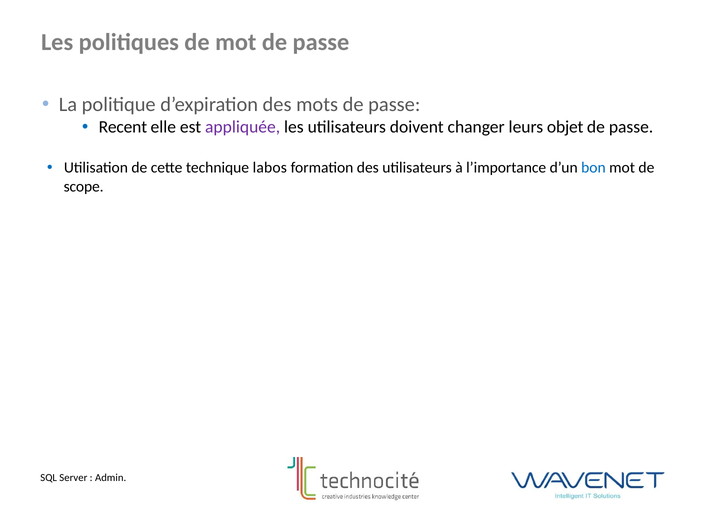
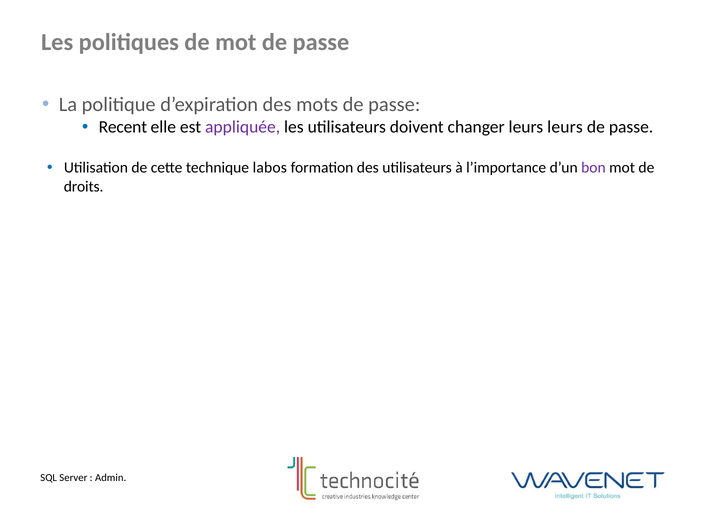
leurs objet: objet -> leurs (565, 127)
bon colour: blue -> purple (593, 168)
scope: scope -> droits (84, 187)
